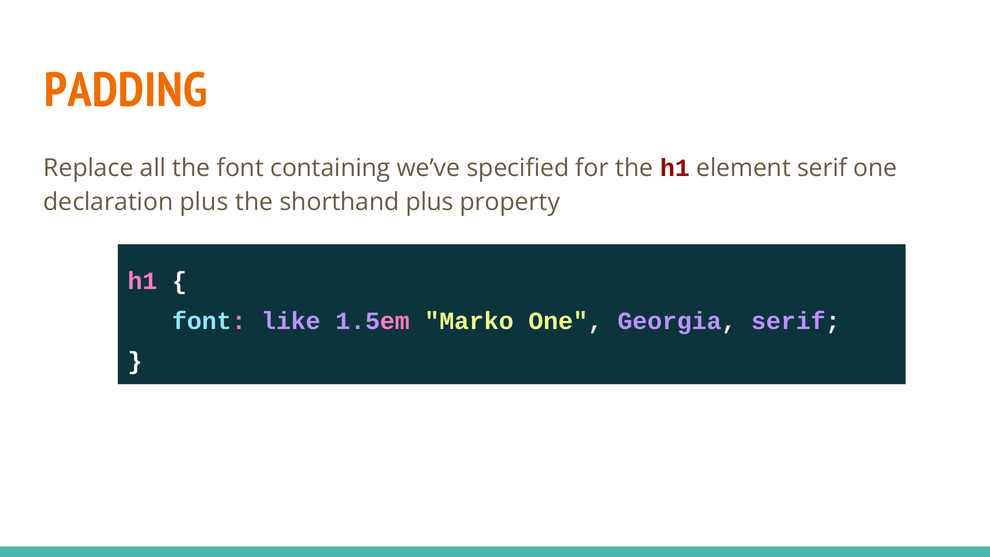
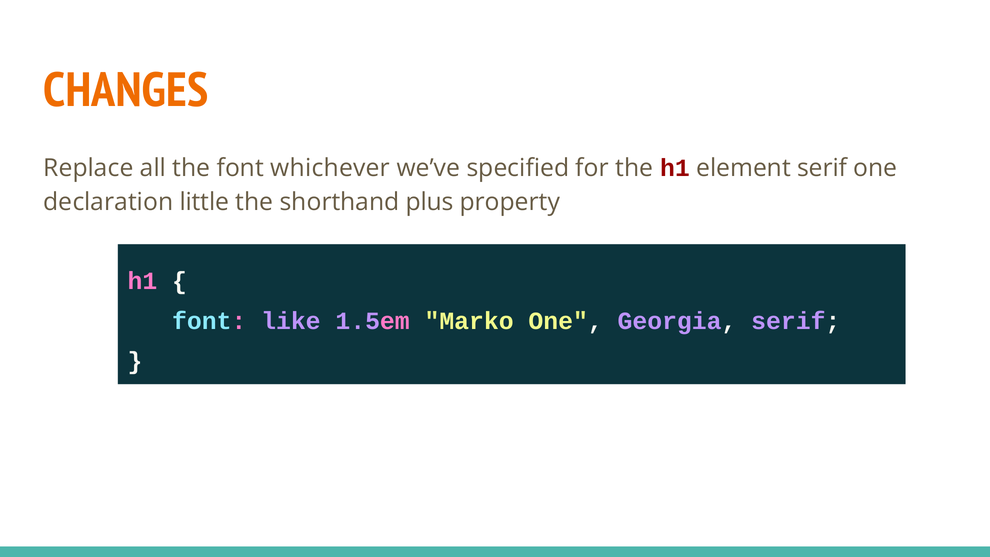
PADDING: PADDING -> CHANGES (126, 90)
containing: containing -> whichever (330, 168)
declaration plus: plus -> little (204, 202)
